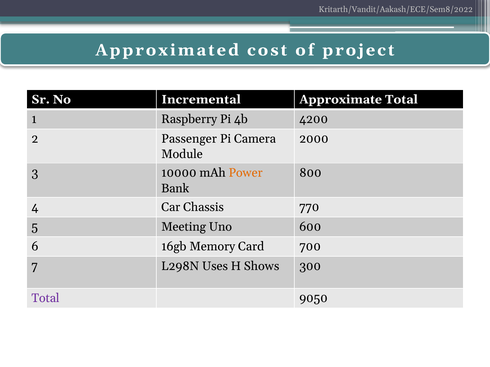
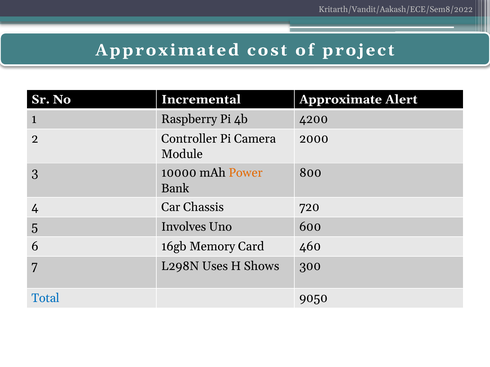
Approximate Total: Total -> Alert (401, 100)
Passenger: Passenger -> Controller (189, 139)
770: 770 -> 720 (309, 207)
Meeting: Meeting -> Involves (184, 227)
700: 700 -> 460 (310, 247)
Total colour: purple -> blue (45, 298)
